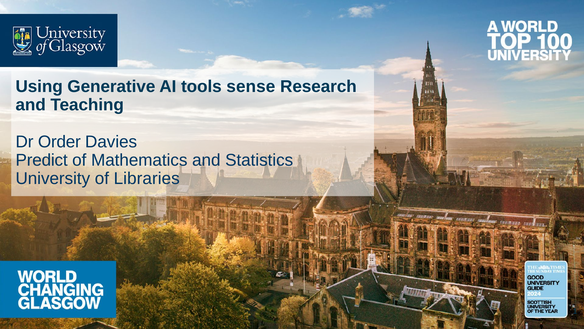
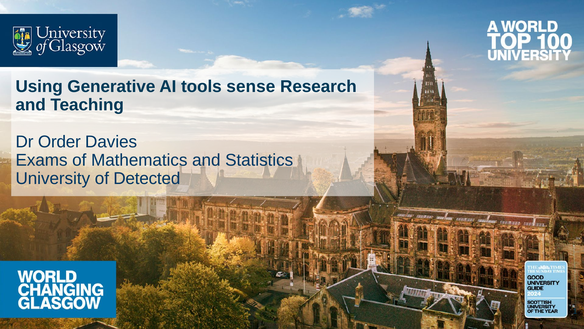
Predict: Predict -> Exams (42, 160)
Libraries: Libraries -> Detected (147, 178)
